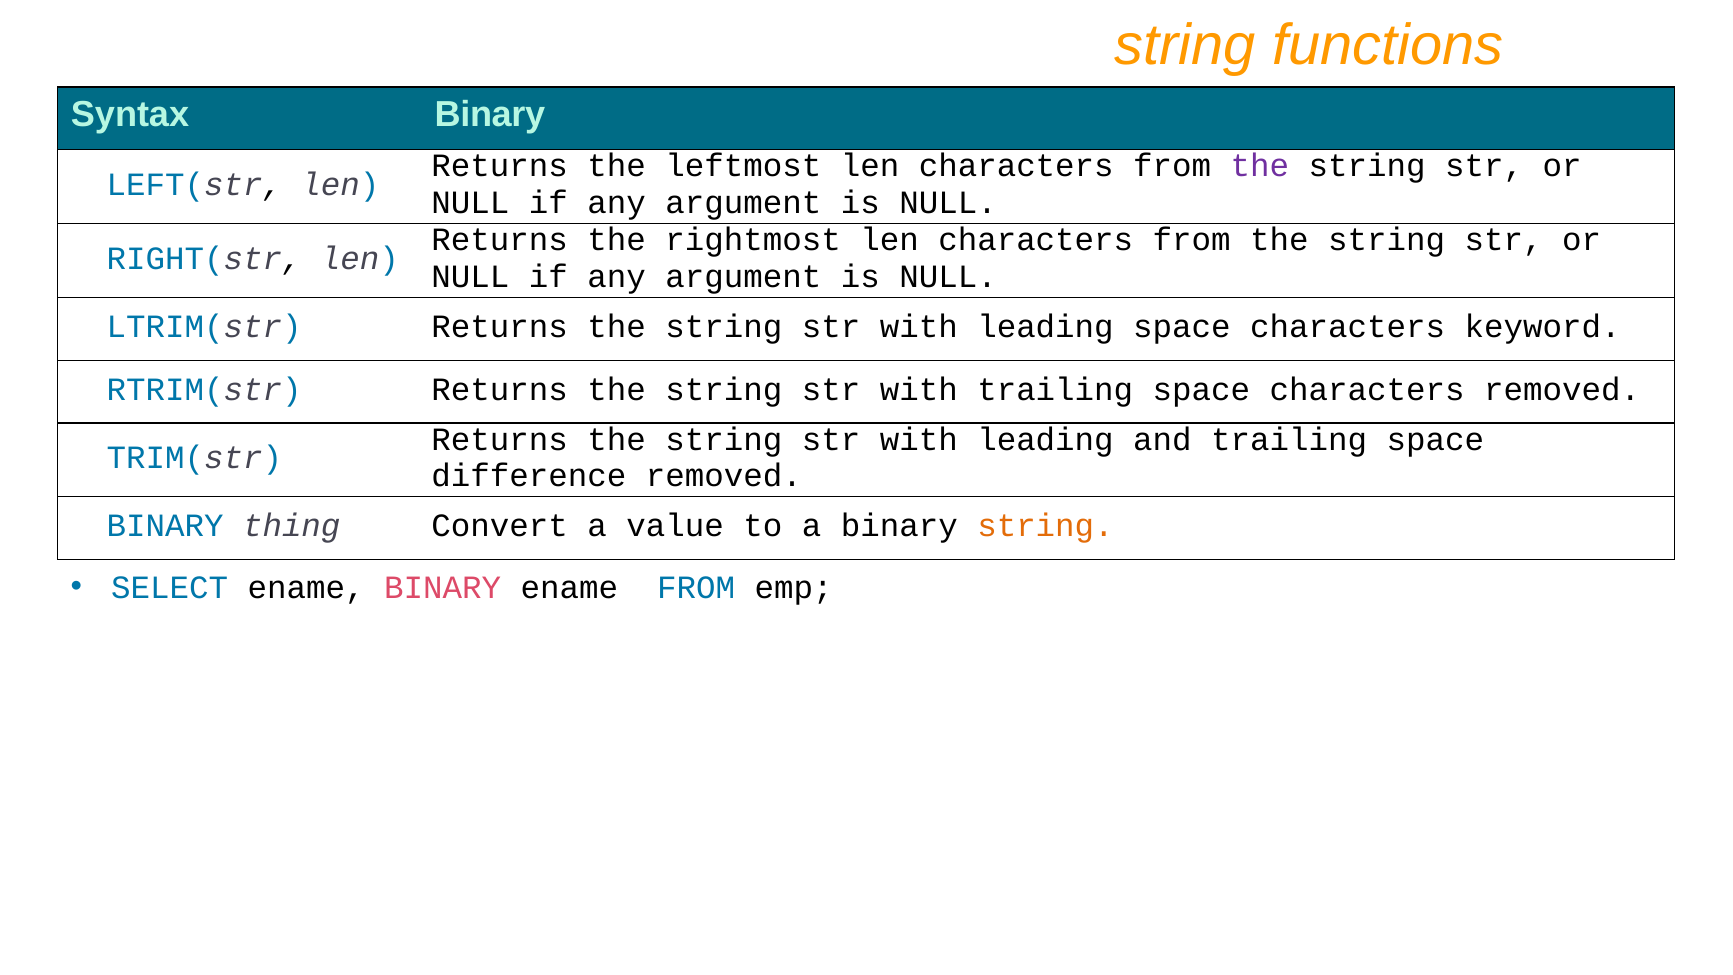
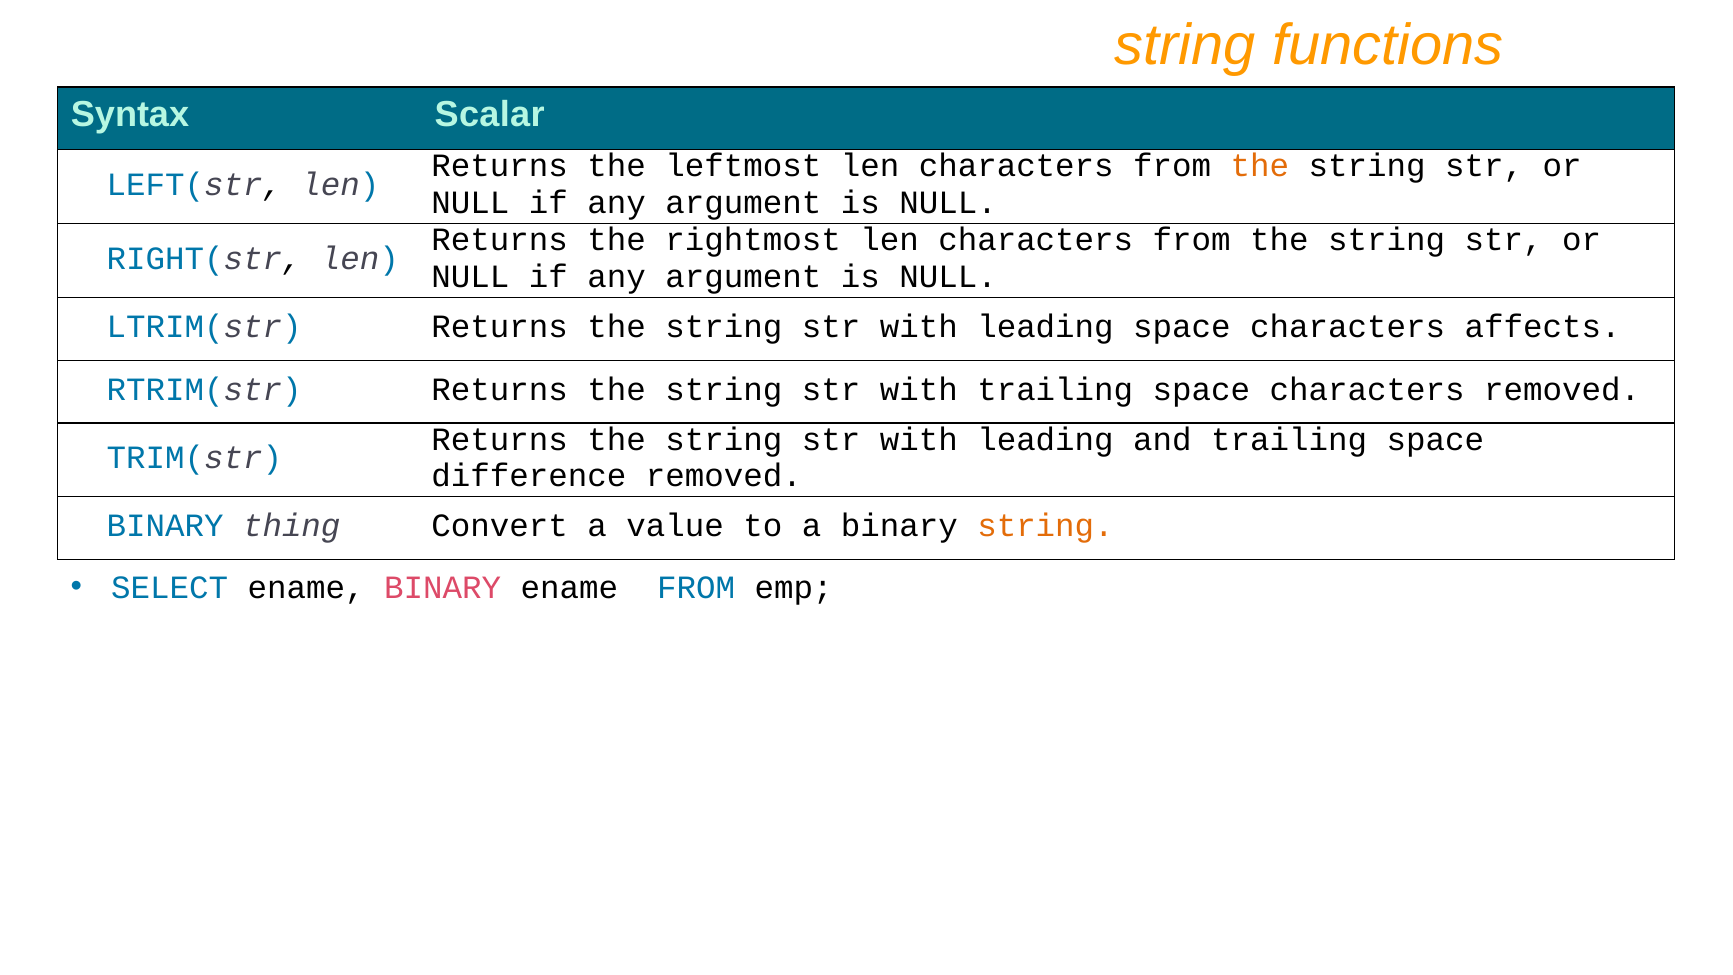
Syntax Binary: Binary -> Scalar (490, 114)
the colour: purple -> orange (1260, 166)
keyword: keyword -> affects (1543, 327)
